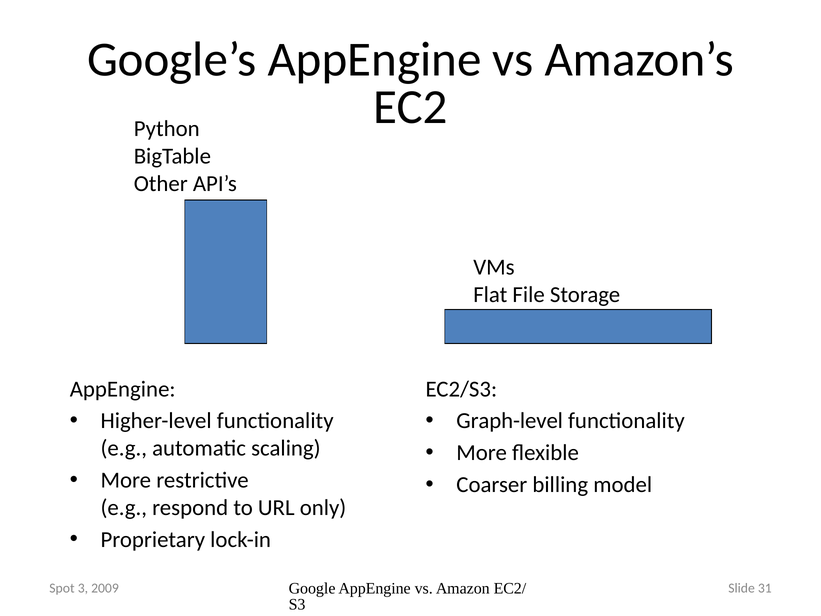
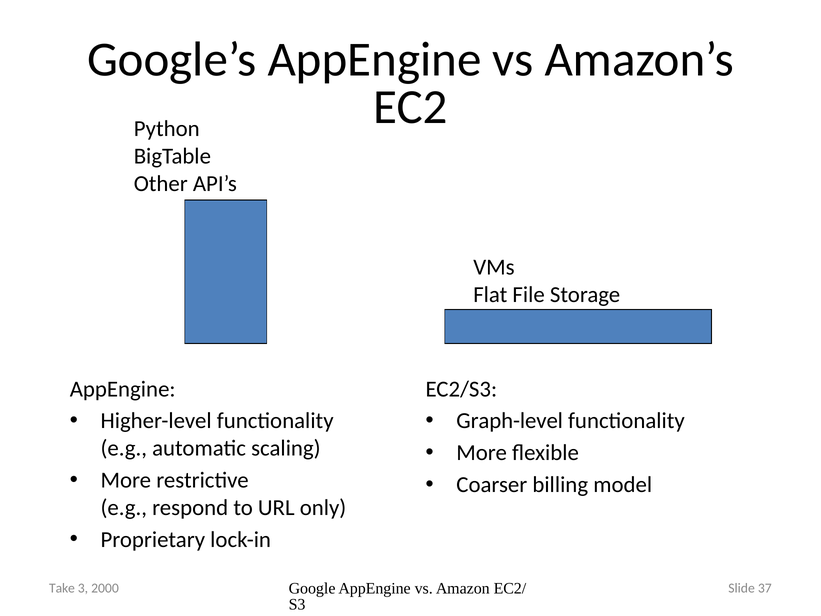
Spot: Spot -> Take (62, 588)
2009: 2009 -> 2000 (105, 588)
31: 31 -> 37 (765, 588)
